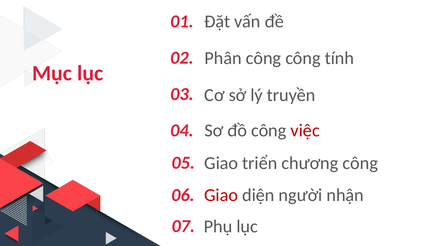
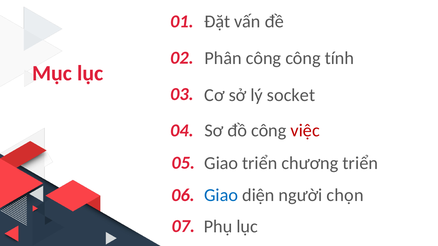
truyền: truyền -> socket (291, 95)
chương công: công -> triển (360, 163)
Giao colour: red -> blue (221, 196)
nhận: nhận -> chọn (345, 196)
